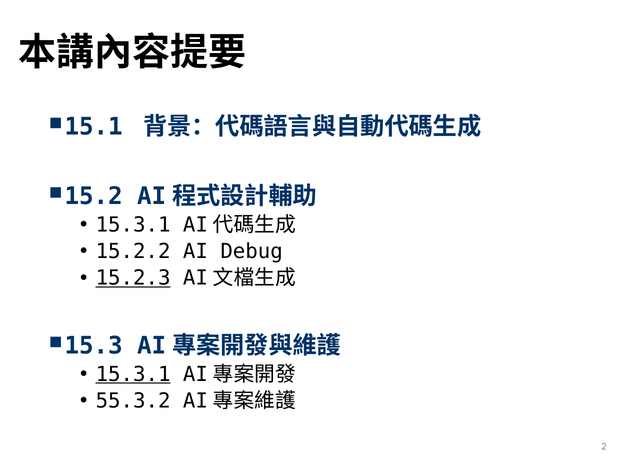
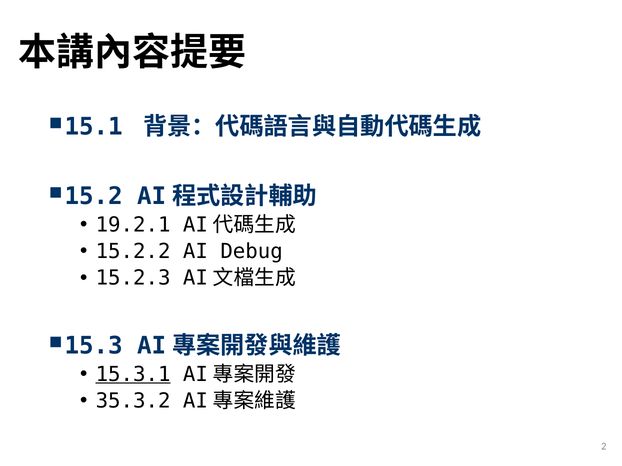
15.3.1: 15.3.1 -> 19.2.1 (133, 225)
15.2.3 underline: present -> none (133, 278)
55.3.2: 55.3.2 -> 35.3.2 (133, 401)
